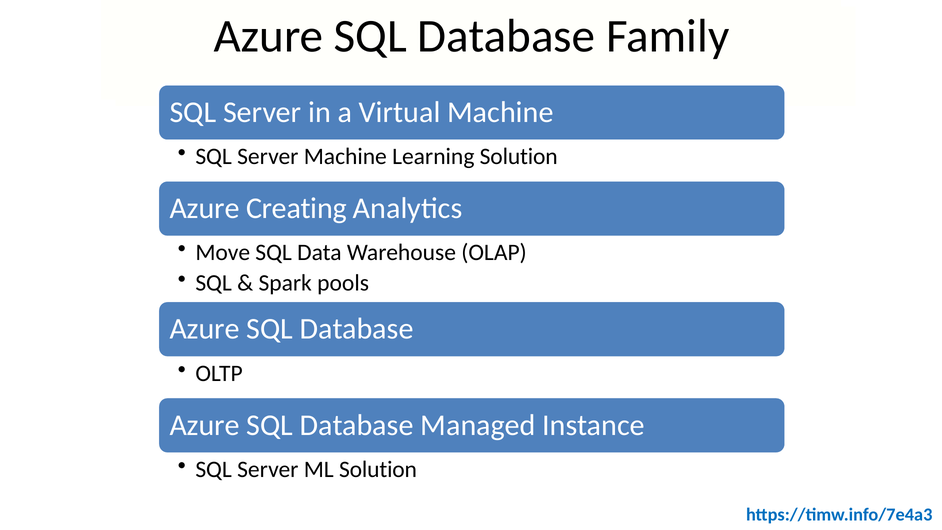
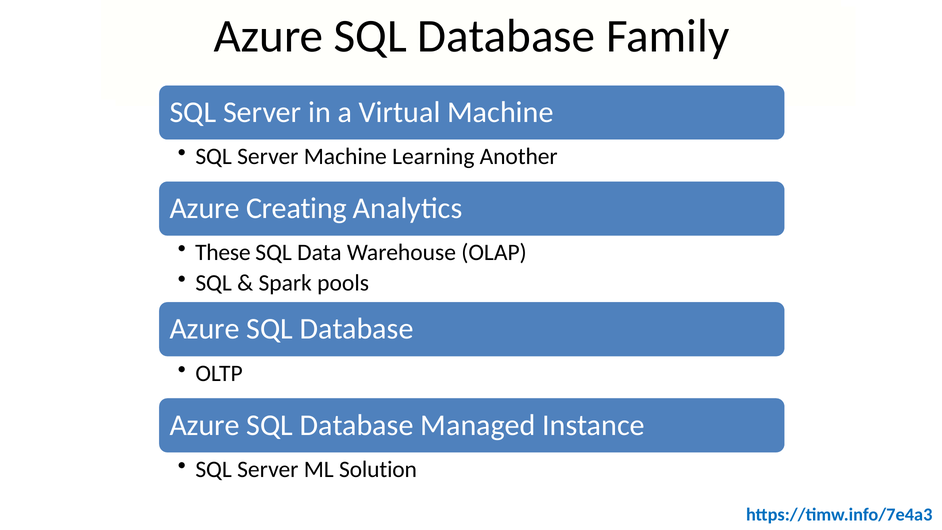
Learning Solution: Solution -> Another (519, 157)
Move: Move -> These (223, 253)
